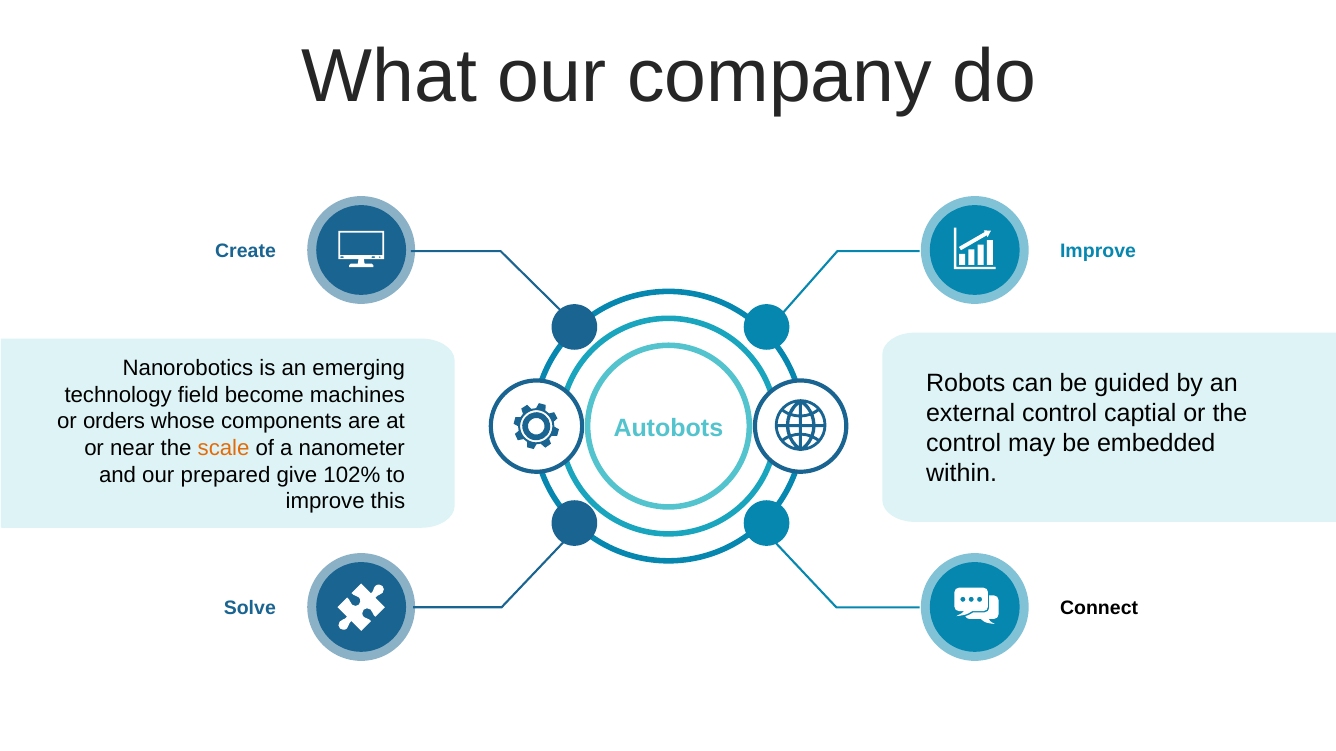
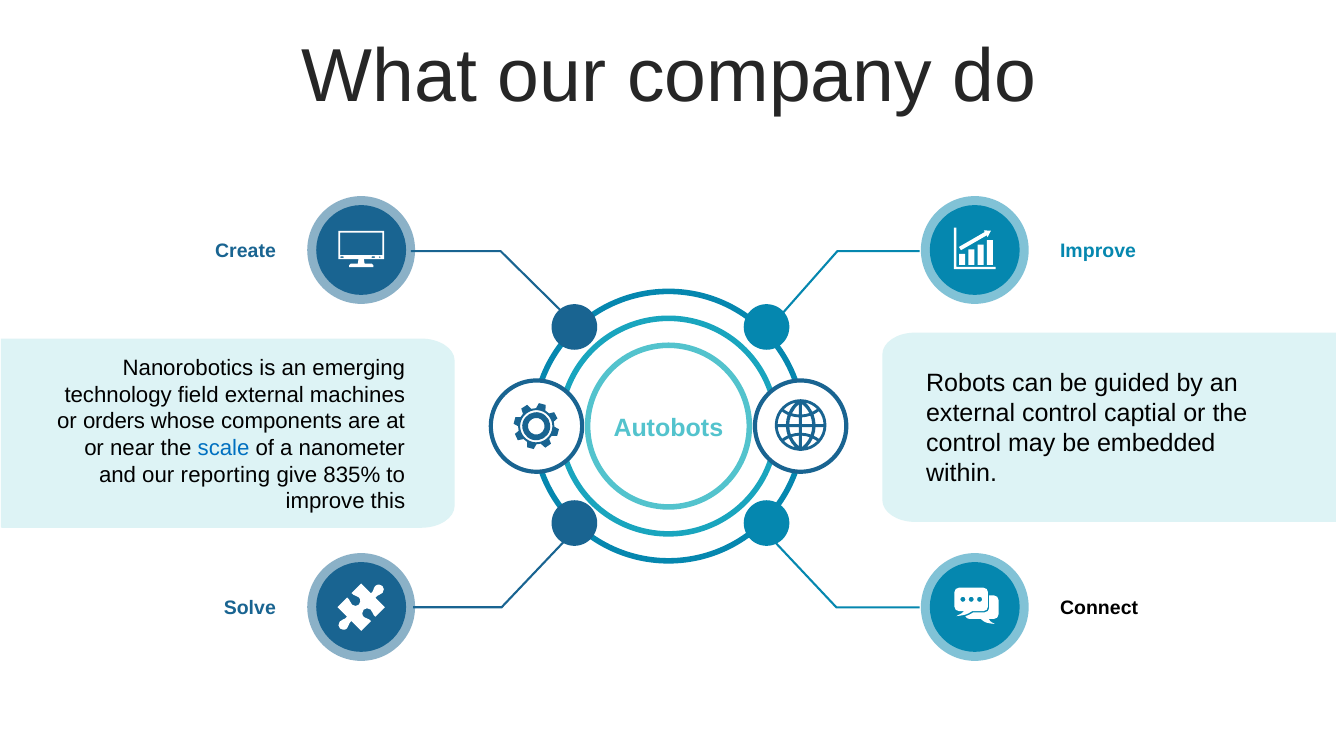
field become: become -> external (264, 395)
scale colour: orange -> blue (224, 448)
prepared: prepared -> reporting (225, 475)
102%: 102% -> 835% (352, 475)
